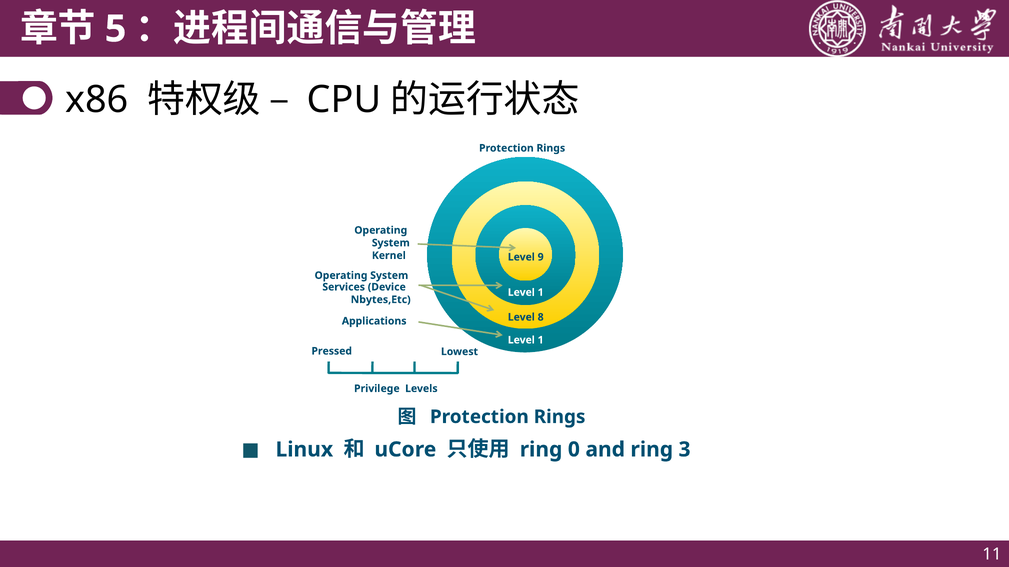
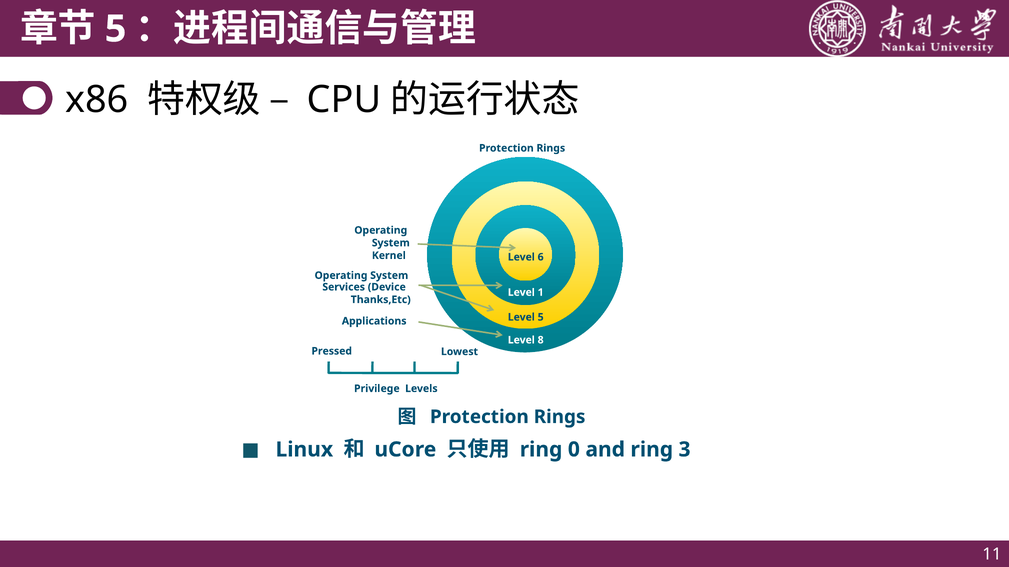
9: 9 -> 6 (541, 257)
Nbytes,Etc: Nbytes,Etc -> Thanks,Etc (381, 300)
Level 8: 8 -> 5 (541, 317)
1: 1 -> 8 (541, 340)
